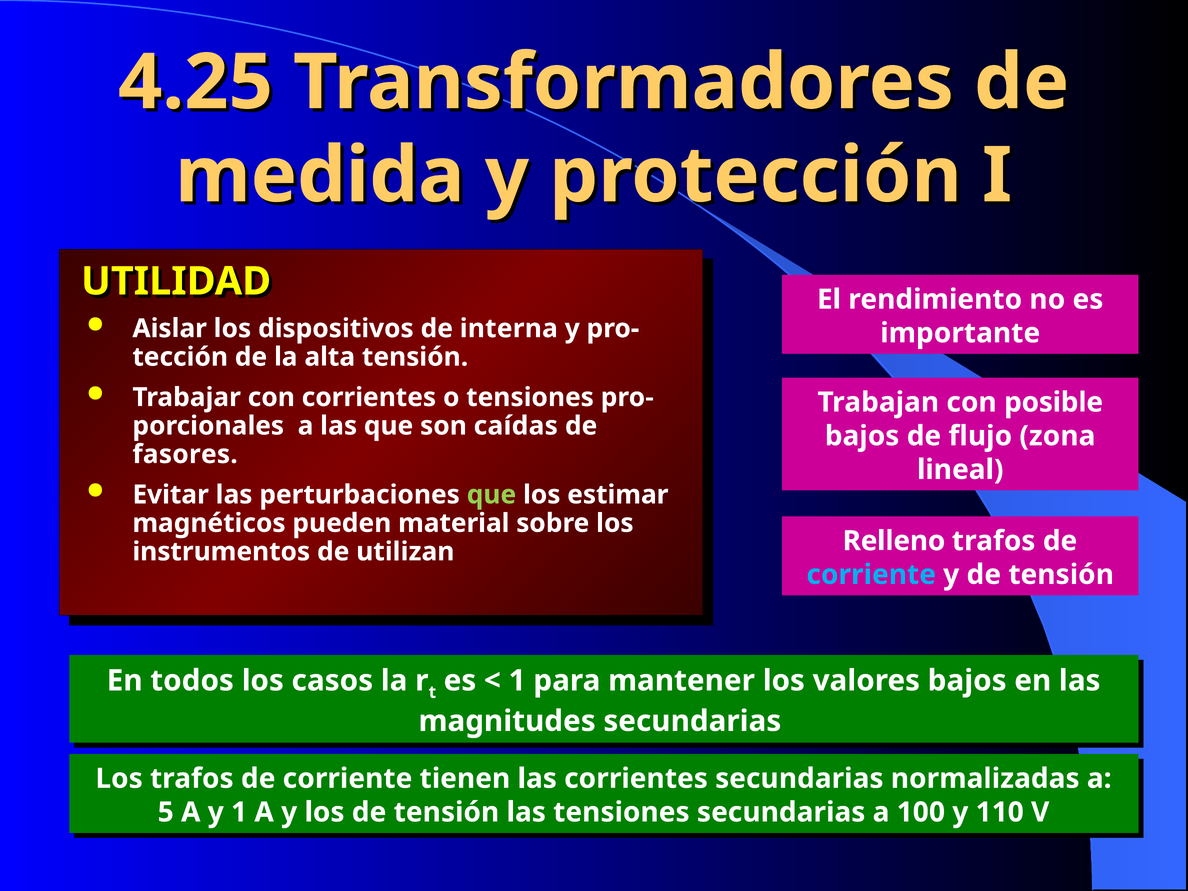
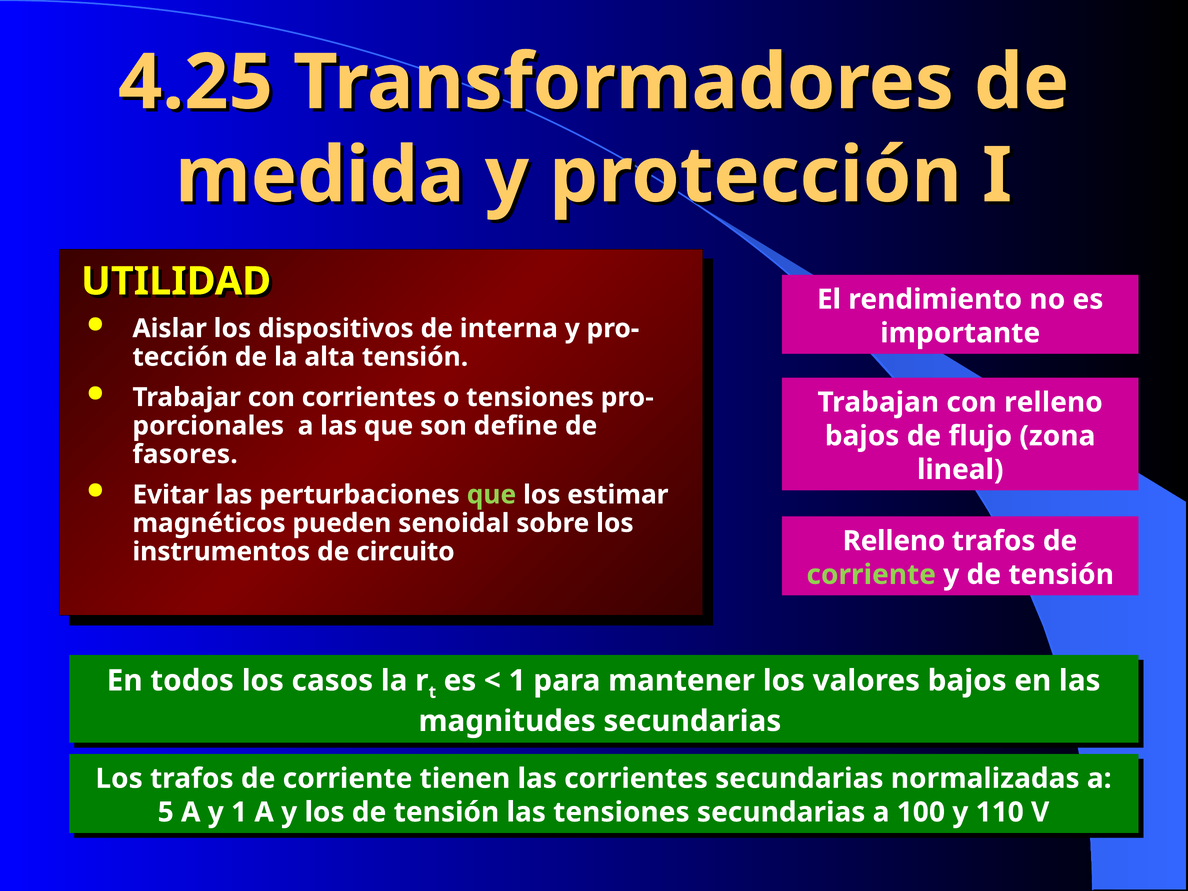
con posible: posible -> relleno (1053, 402)
caídas: caídas -> define (516, 426)
material: material -> senoidal (454, 523)
utilizan: utilizan -> circuito (405, 552)
corriente colour: light blue -> light green (871, 575)
